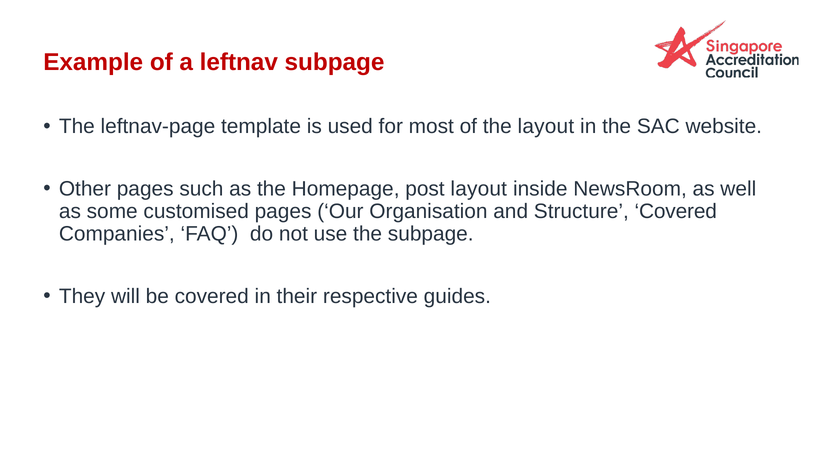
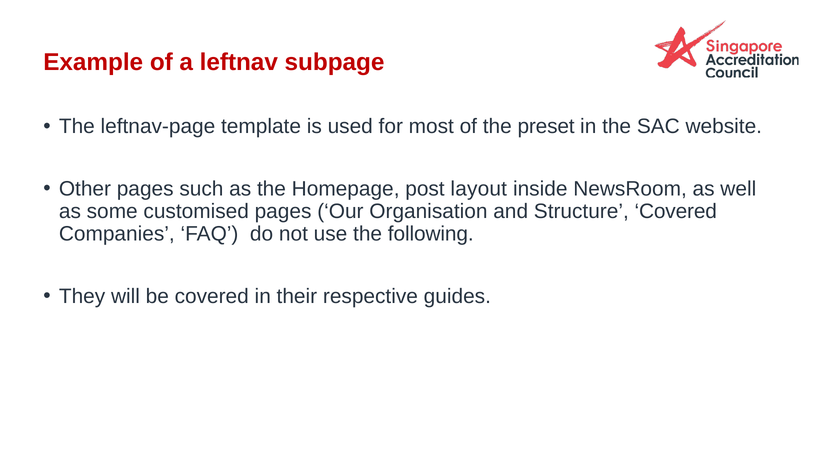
the layout: layout -> preset (546, 127)
the subpage: subpage -> following (431, 234)
